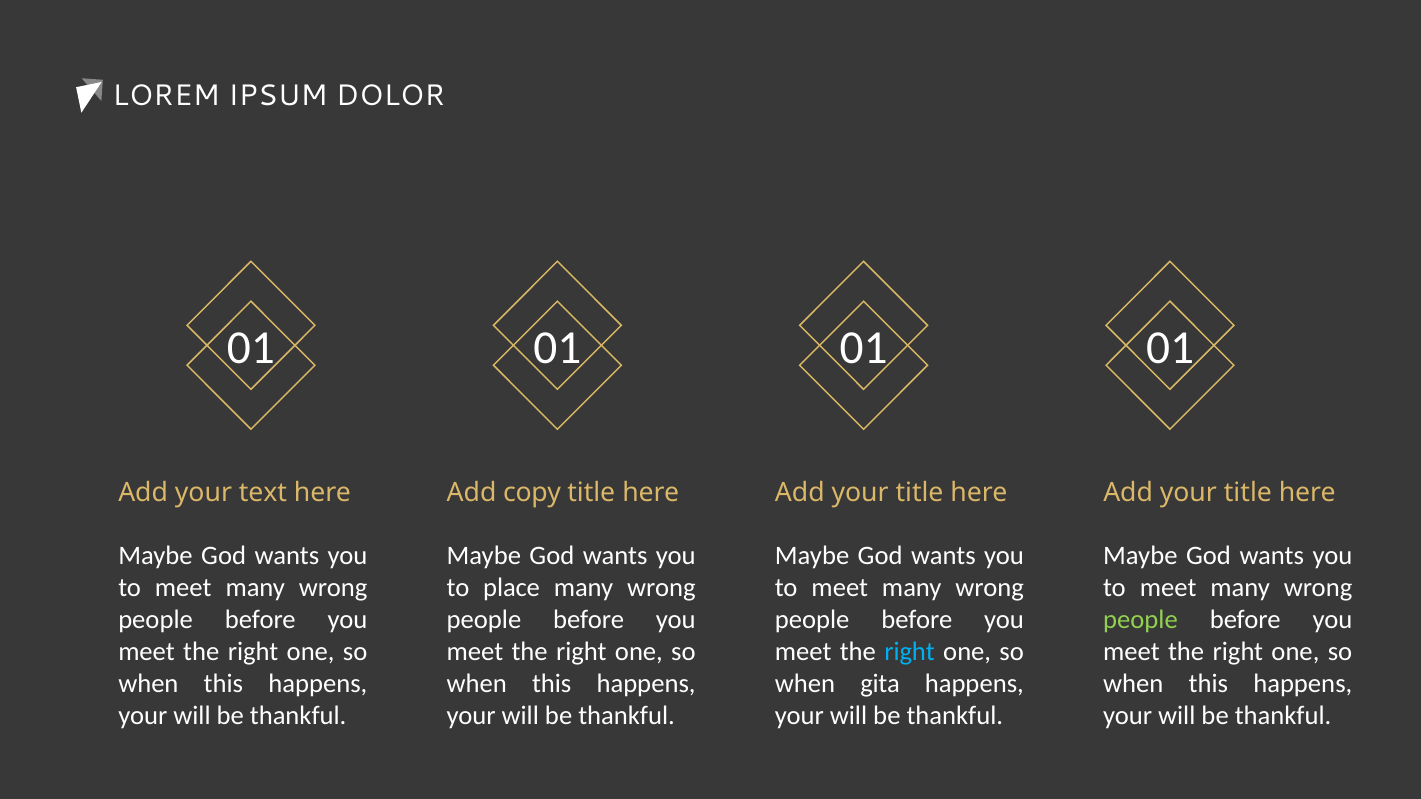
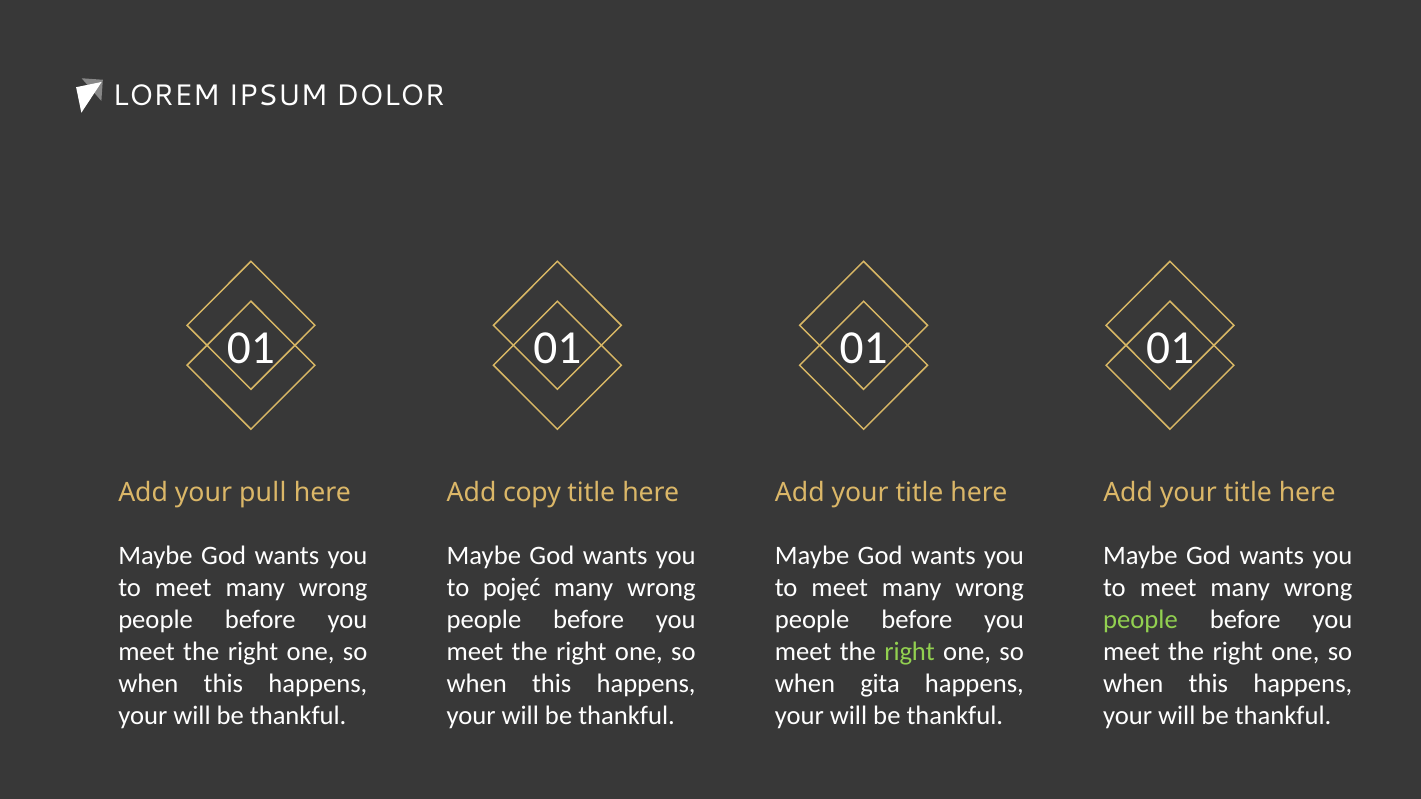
text: text -> pull (263, 492)
place: place -> pojęć (512, 588)
right colour: light blue -> light green (910, 652)
